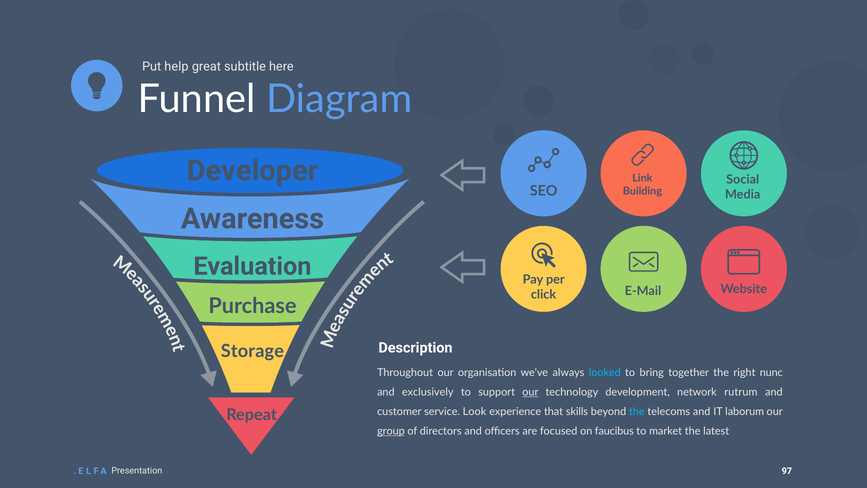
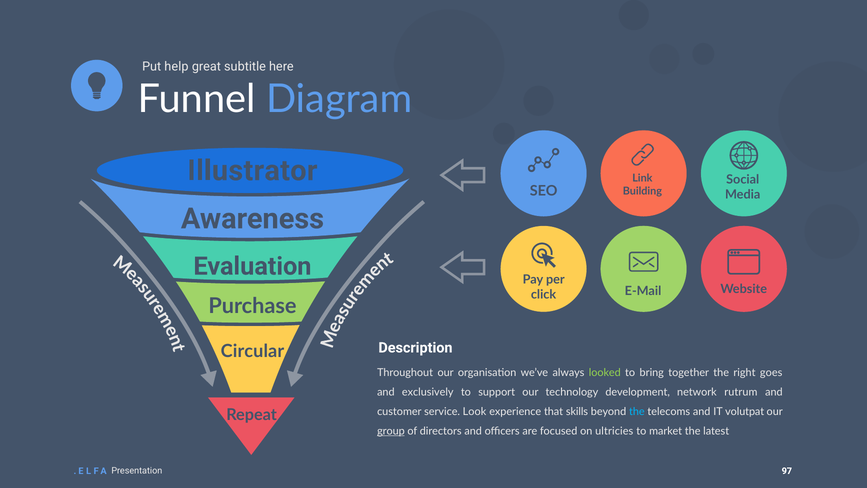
Developer: Developer -> Illustrator (252, 171)
Storage: Storage -> Circular (252, 351)
looked colour: light blue -> light green (605, 372)
nunc: nunc -> goes (771, 372)
our underline: present -> none (530, 392)
laborum: laborum -> volutpat (745, 411)
faucibus: faucibus -> ultricies (614, 431)
